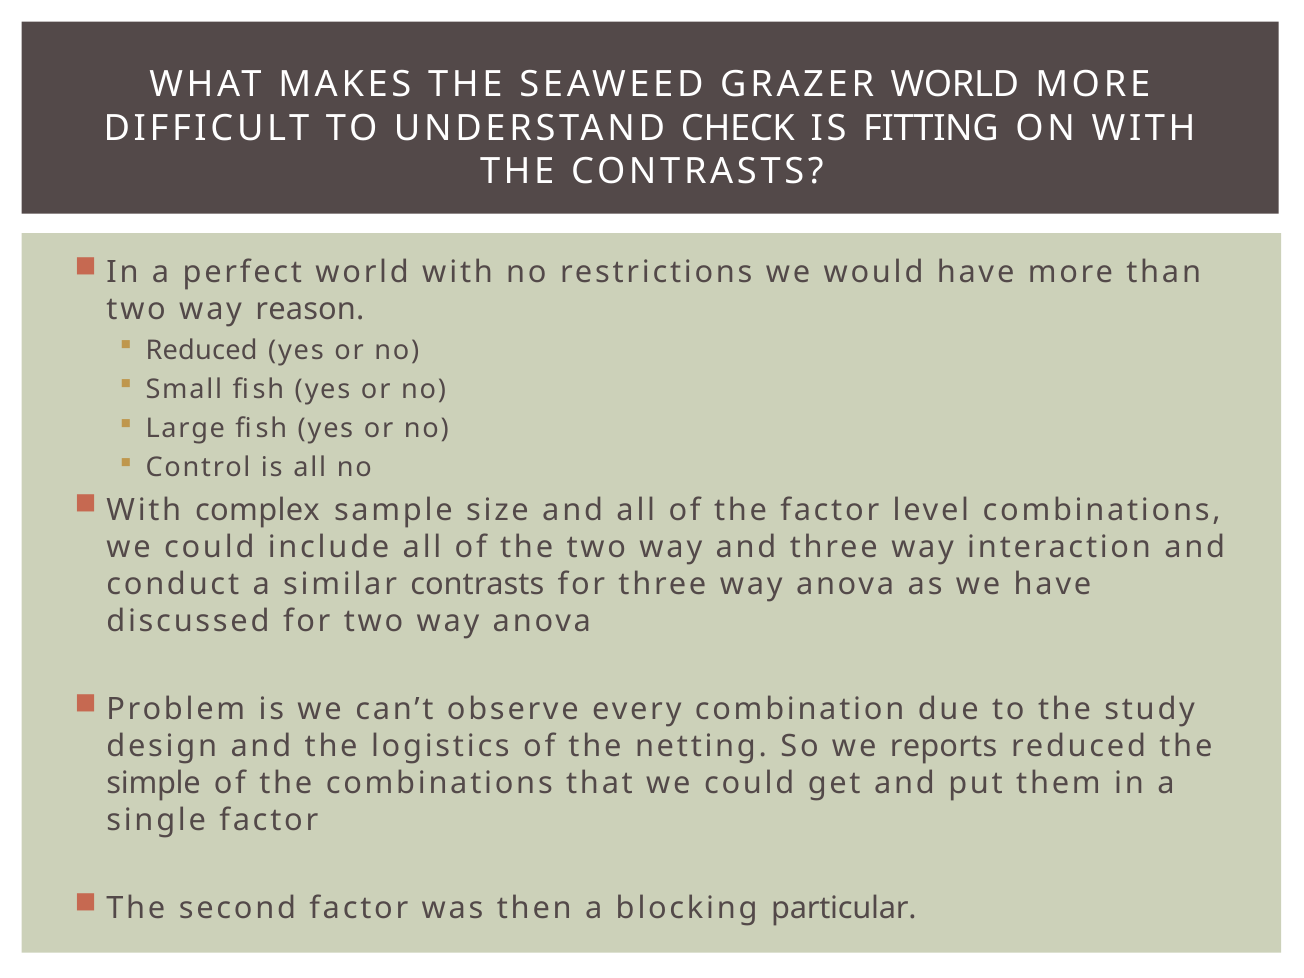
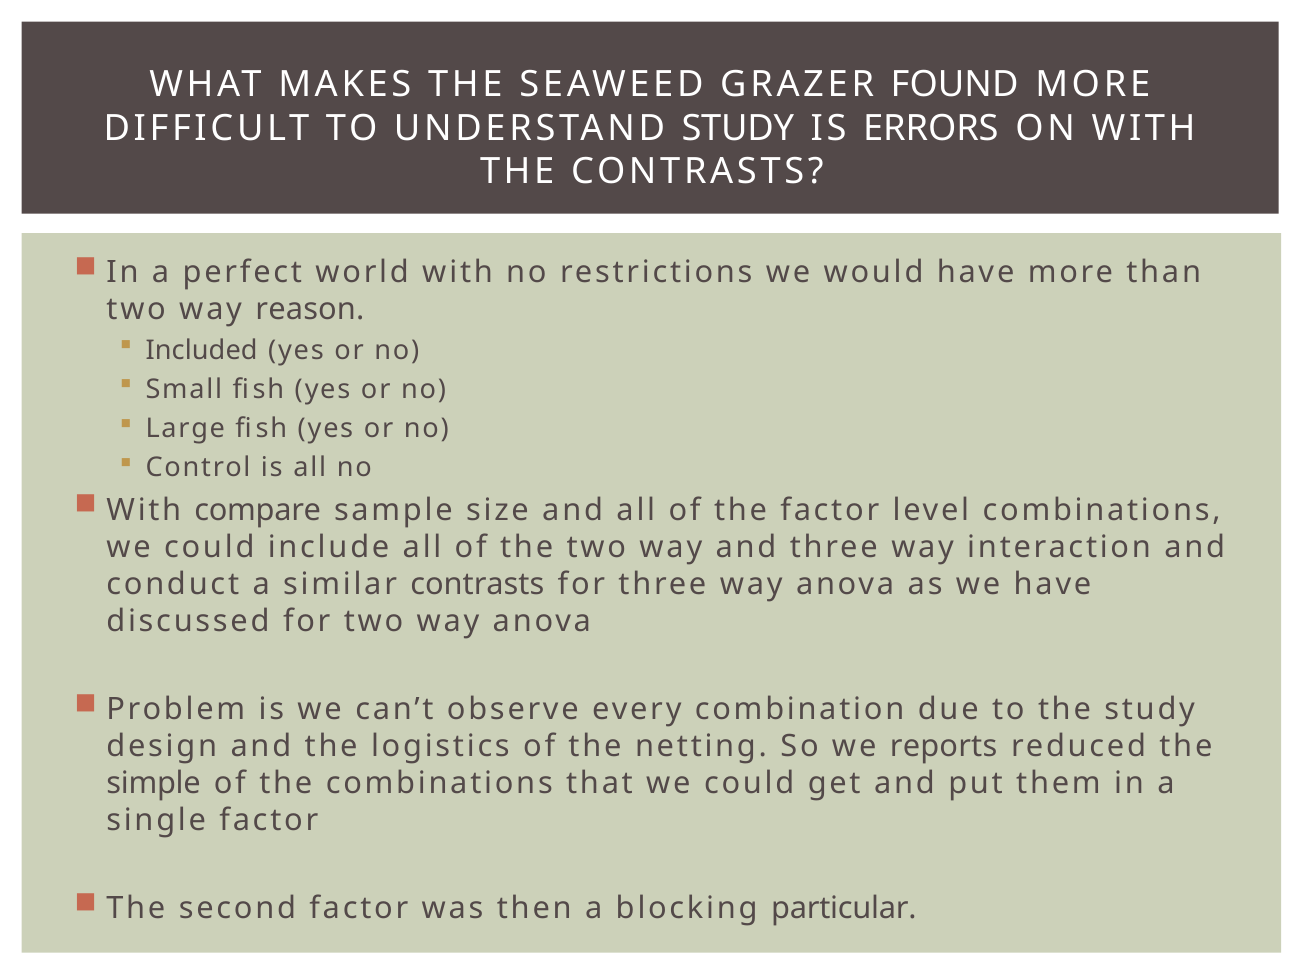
GRAZER WORLD: WORLD -> FOUND (955, 85)
UNDERSTAND CHECK: CHECK -> STUDY (738, 128)
FITTING: FITTING -> ERRORS (931, 128)
Reduced: Reduced -> Included (202, 350)
complex: complex -> compare (258, 510)
